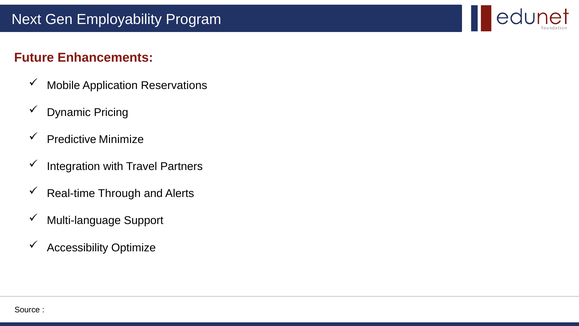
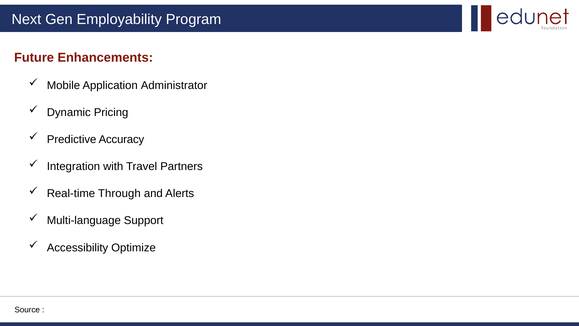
Reservations: Reservations -> Administrator (174, 85)
Minimize: Minimize -> Accuracy (121, 139)
